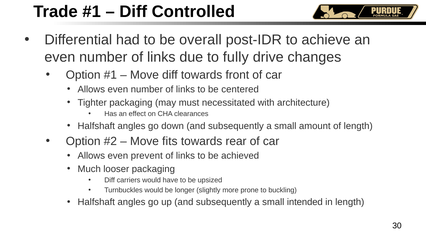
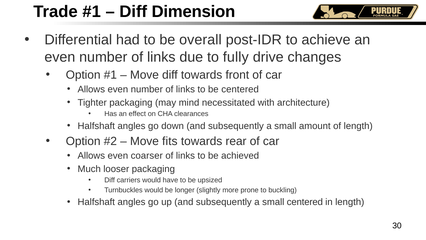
Controlled: Controlled -> Dimension (193, 12)
must: must -> mind (189, 102)
prevent: prevent -> coarser (147, 155)
small intended: intended -> centered (305, 202)
